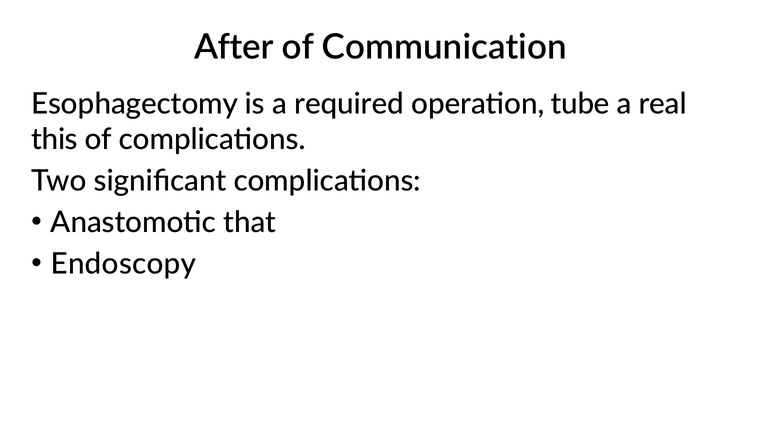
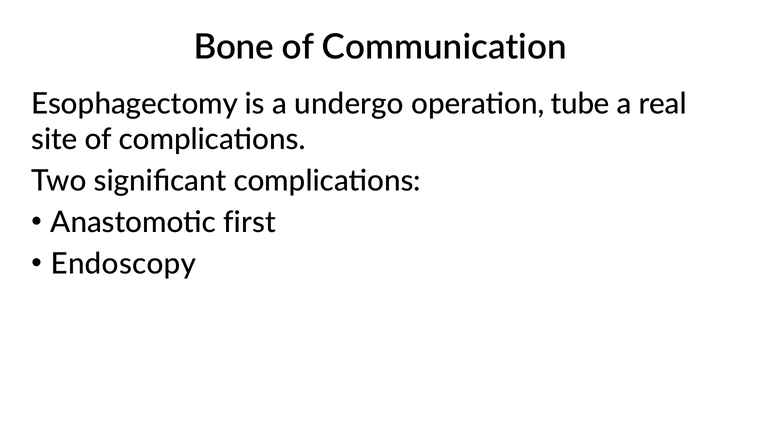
After: After -> Bone (234, 47)
required: required -> undergo (349, 104)
this: this -> site (54, 139)
that: that -> first (250, 223)
